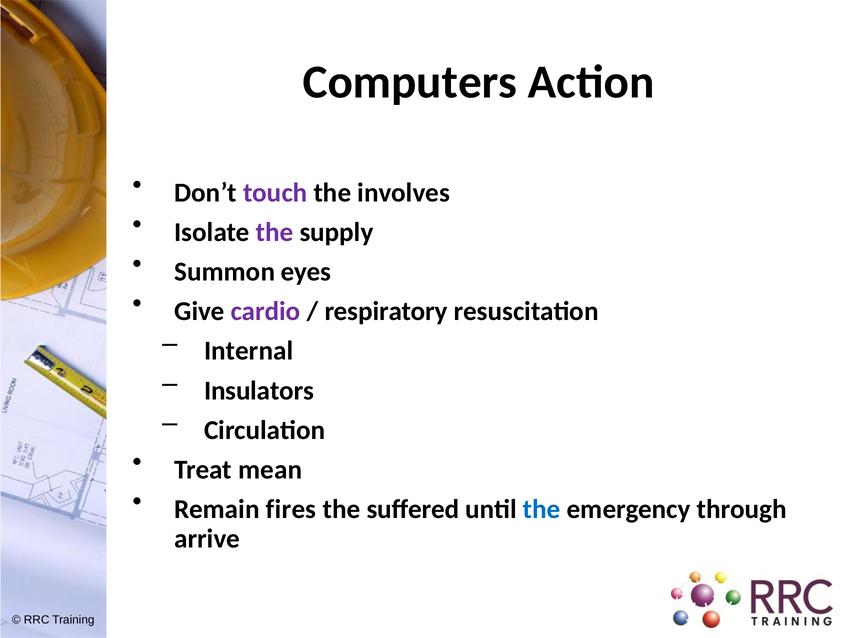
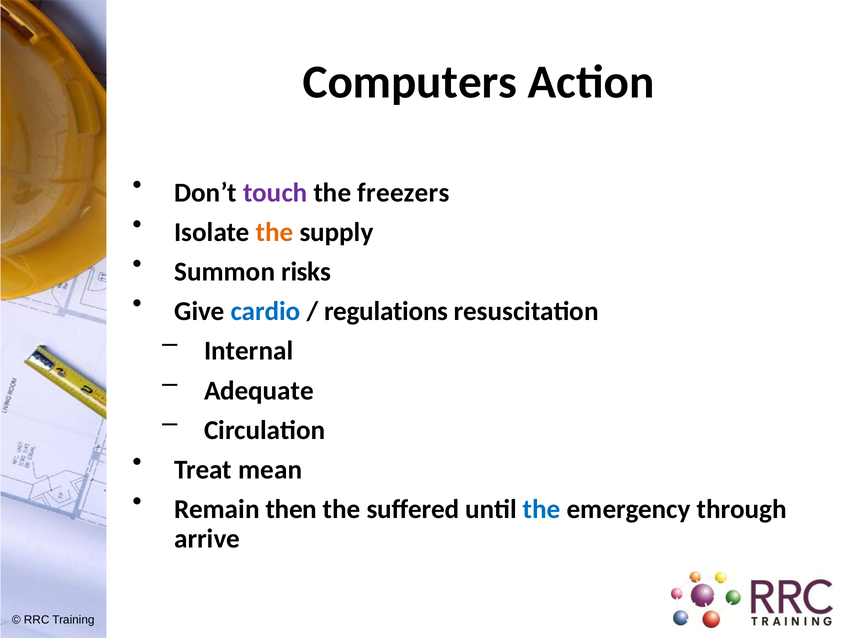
involves: involves -> freezers (403, 193)
the colour: purple -> orange (275, 232)
eyes: eyes -> risks (306, 272)
cardio colour: purple -> blue (266, 312)
respiratory: respiratory -> regulations (386, 312)
Insulators: Insulators -> Adequate (259, 391)
fires: fires -> then (291, 509)
